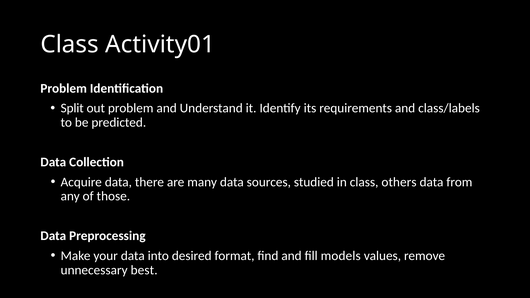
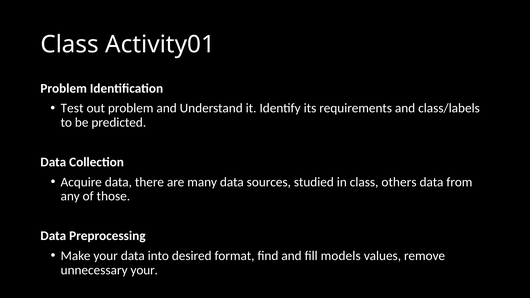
Split: Split -> Test (72, 108)
unnecessary best: best -> your (144, 270)
